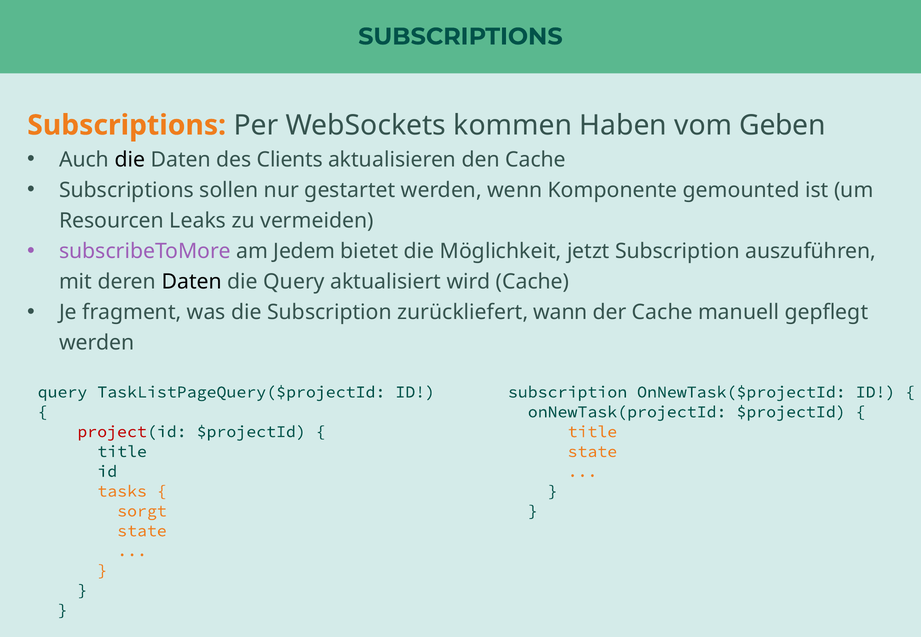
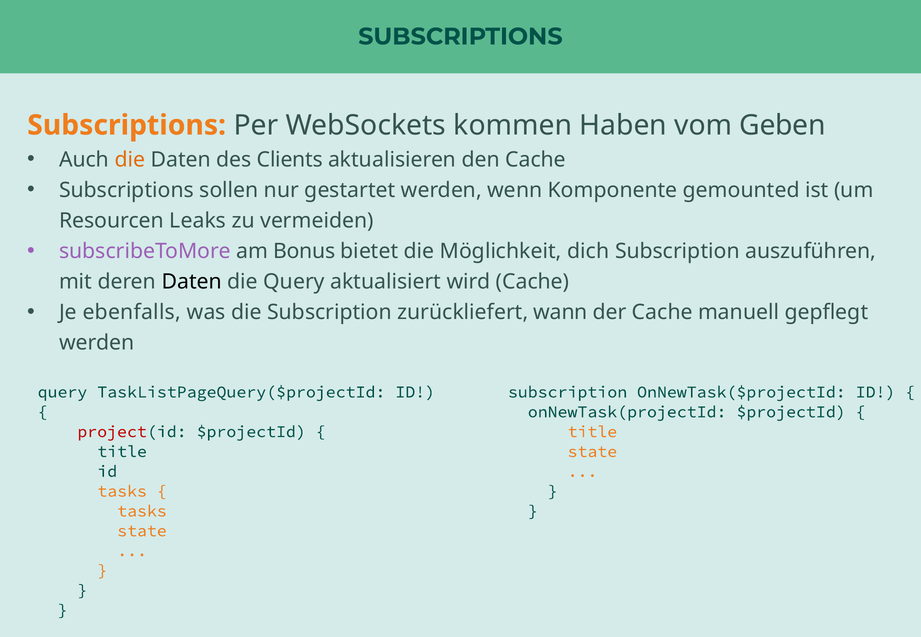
die colour: black -> orange (130, 160)
Jedem: Jedem -> Bonus (304, 251)
jetzt: jetzt -> dich (588, 251)
fragment: fragment -> ebenfalls (132, 313)
sorgt: sorgt -> tasks (142, 511)
